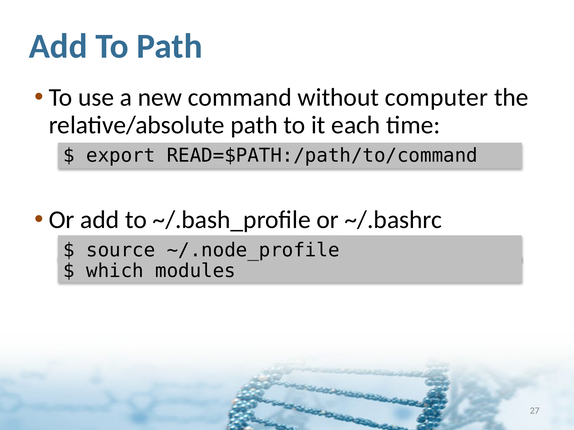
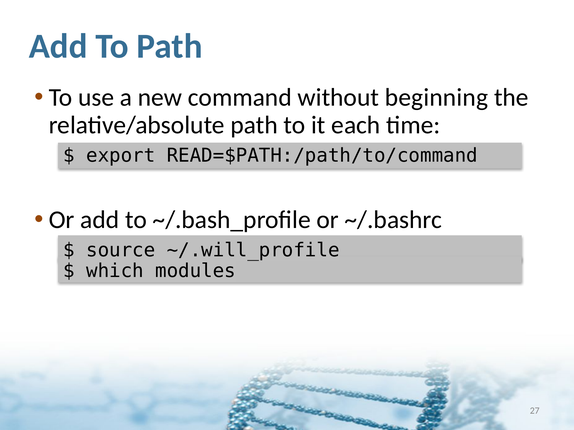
computer: computer -> beginning (436, 98)
~/.node_profile: ~/.node_profile -> ~/.will_profile (253, 251)
